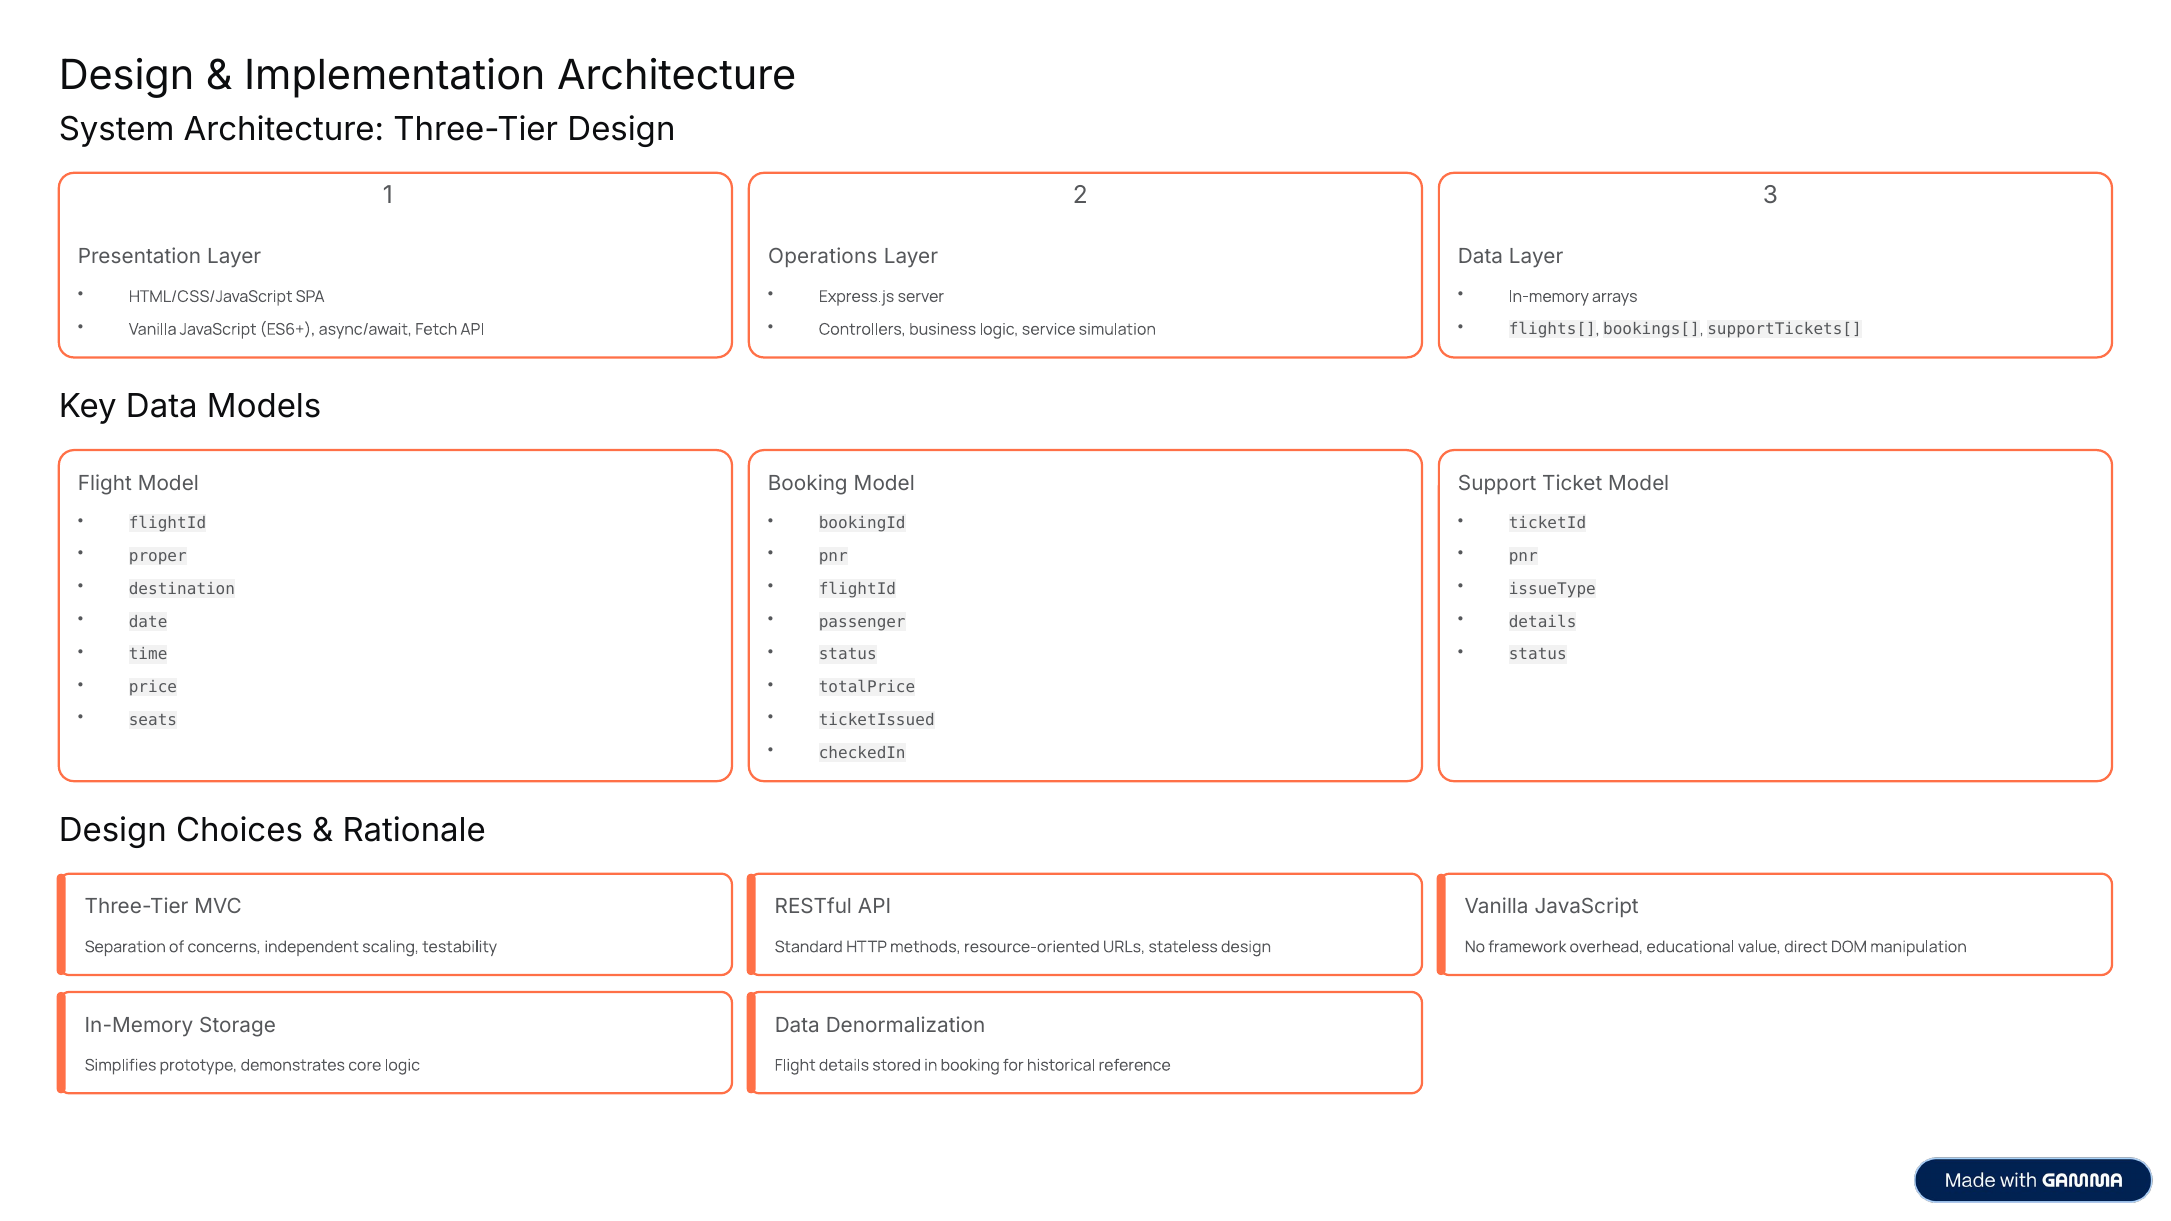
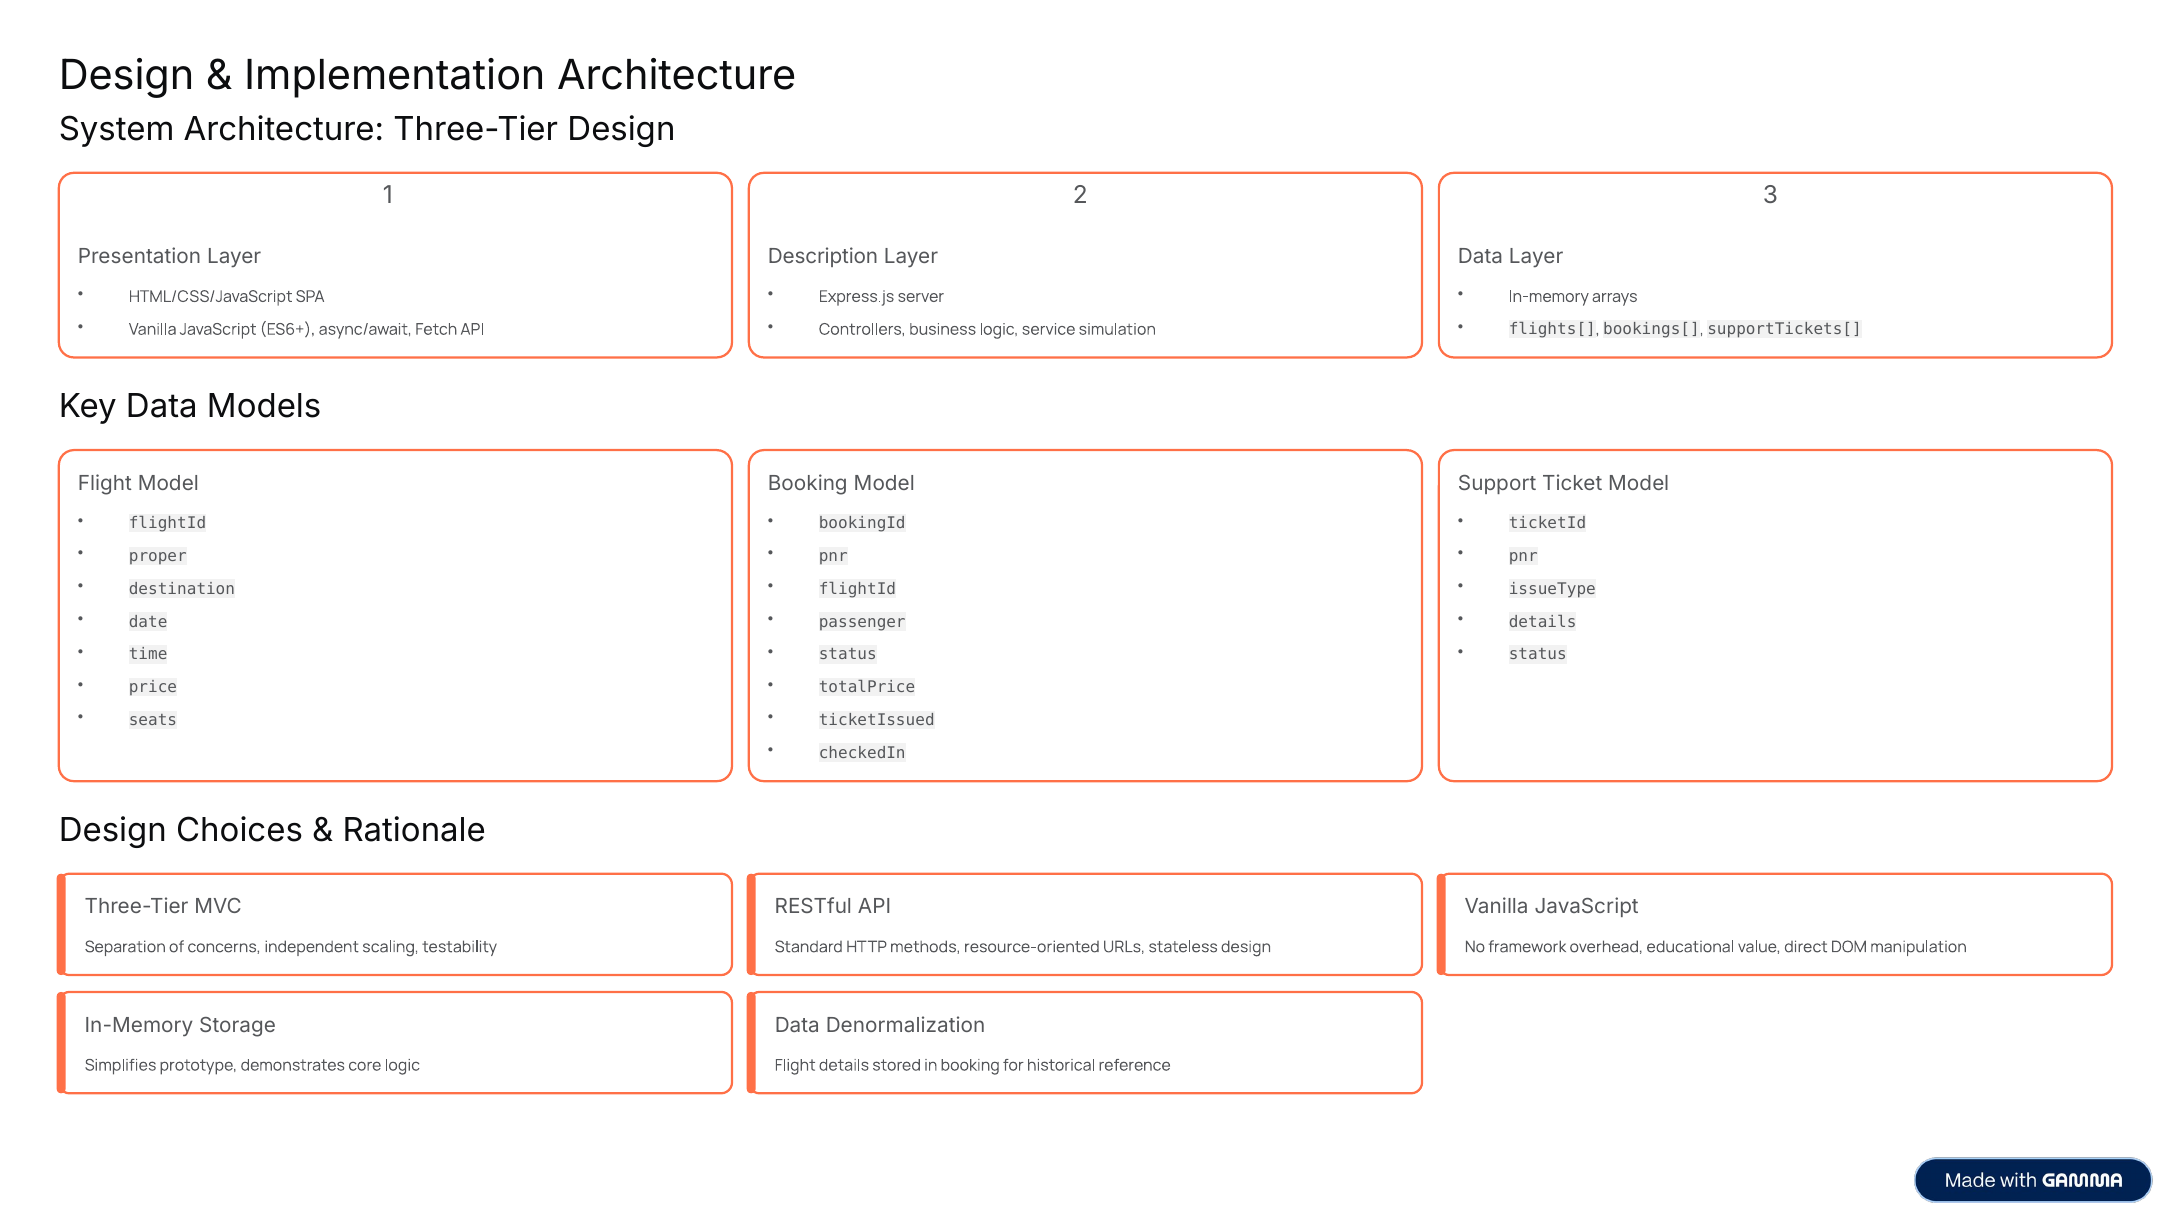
Operations: Operations -> Description (823, 257)
